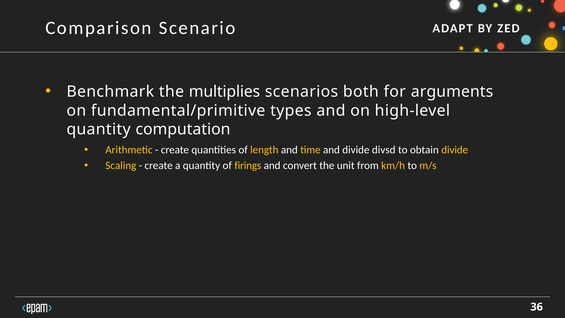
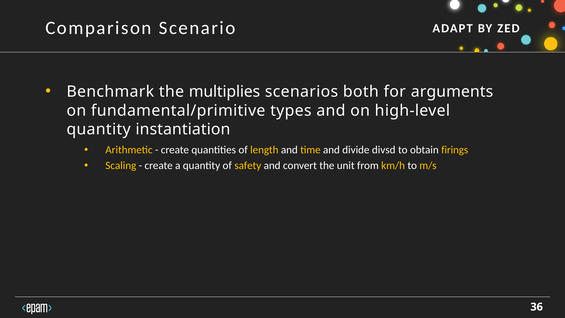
computation: computation -> instantiation (183, 129)
obtain divide: divide -> firings (455, 150)
firings: firings -> safety (248, 166)
